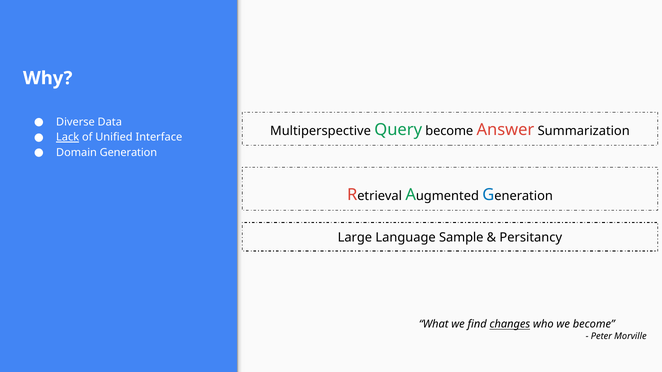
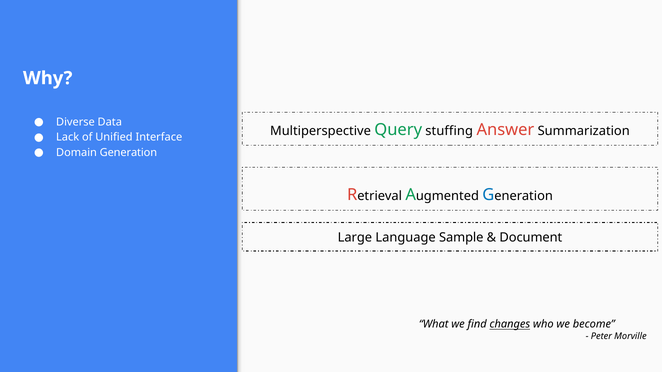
Query become: become -> stuffing (449, 131)
Lack underline: present -> none (68, 137)
Persitancy: Persitancy -> Document (531, 238)
